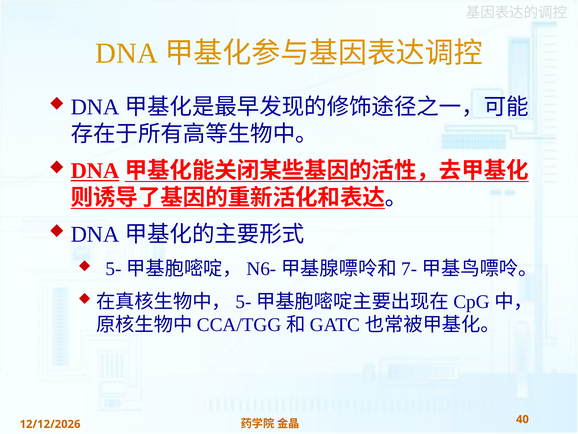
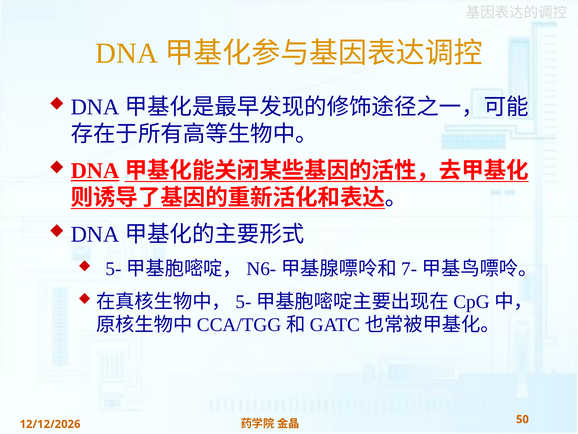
40: 40 -> 50 (522, 419)
